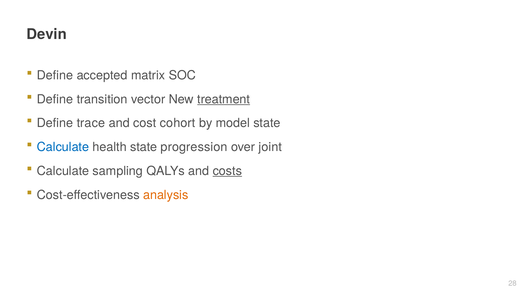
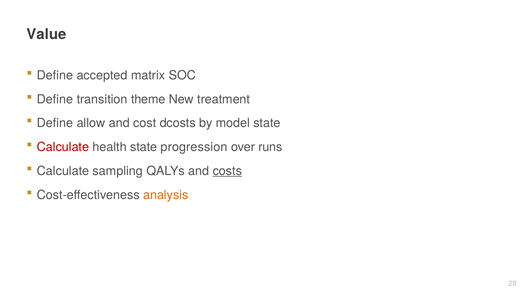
Devin: Devin -> Value (47, 34)
vector: vector -> theme (148, 99)
treatment underline: present -> none (224, 99)
trace: trace -> allow (91, 123)
cohort: cohort -> dcosts (178, 123)
Calculate colour: blue -> red (63, 147)
joint: joint -> runs (270, 147)
